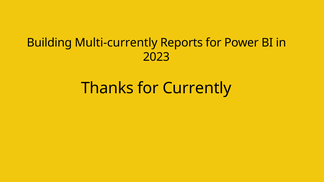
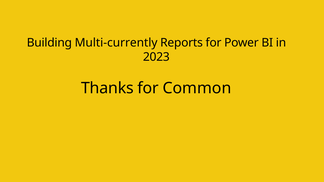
Currently: Currently -> Common (197, 88)
